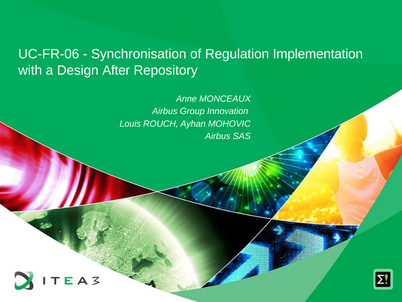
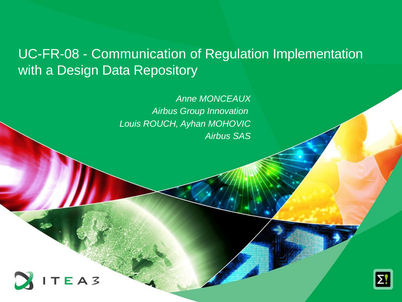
UC-FR-06: UC-FR-06 -> UC-FR-08 (49, 54)
Synchronisation: Synchronisation -> Communication (139, 54)
After: After -> Data (116, 70)
